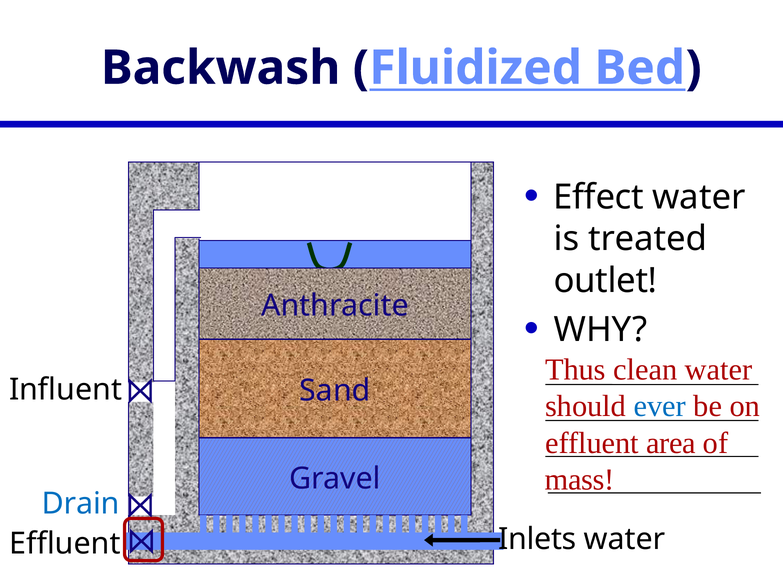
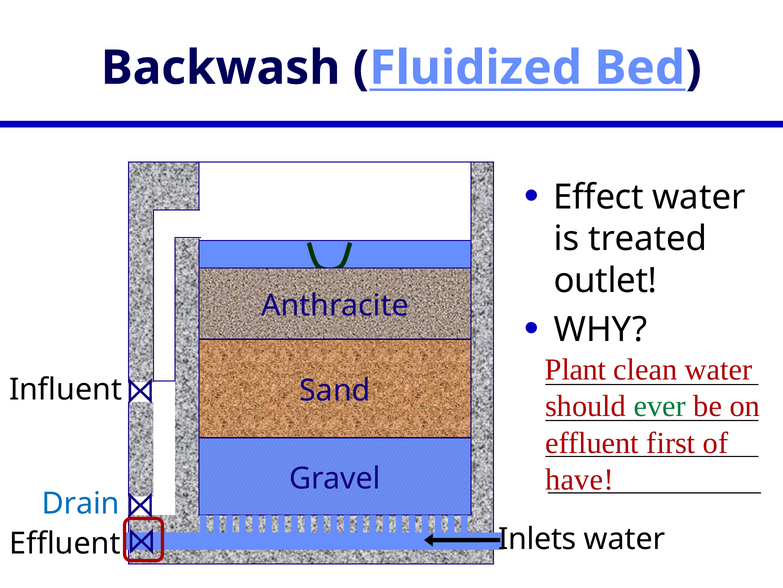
Thus: Thus -> Plant (576, 369)
ever colour: blue -> green (660, 406)
area: area -> first (671, 442)
mass: mass -> have (579, 479)
